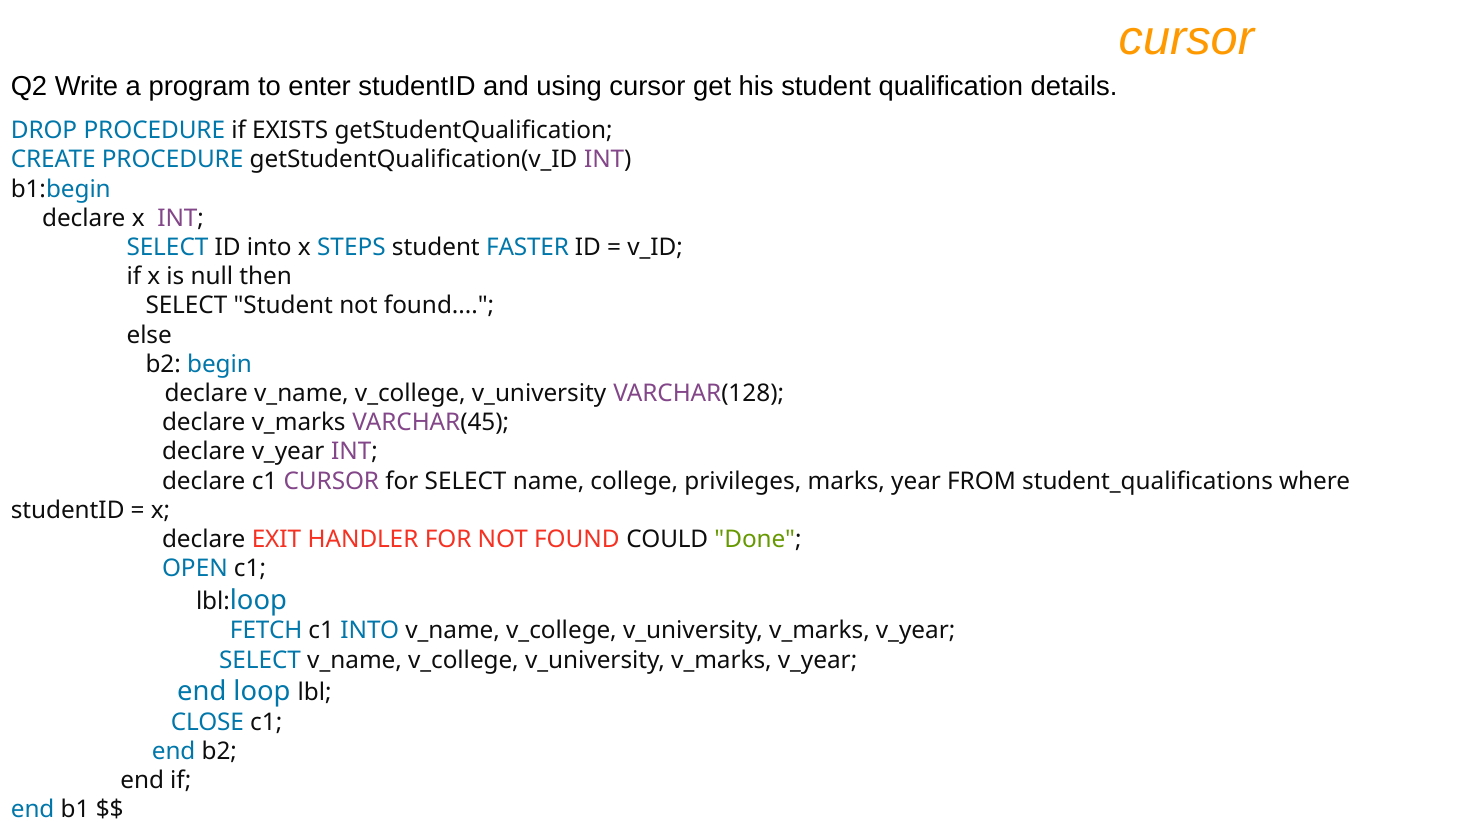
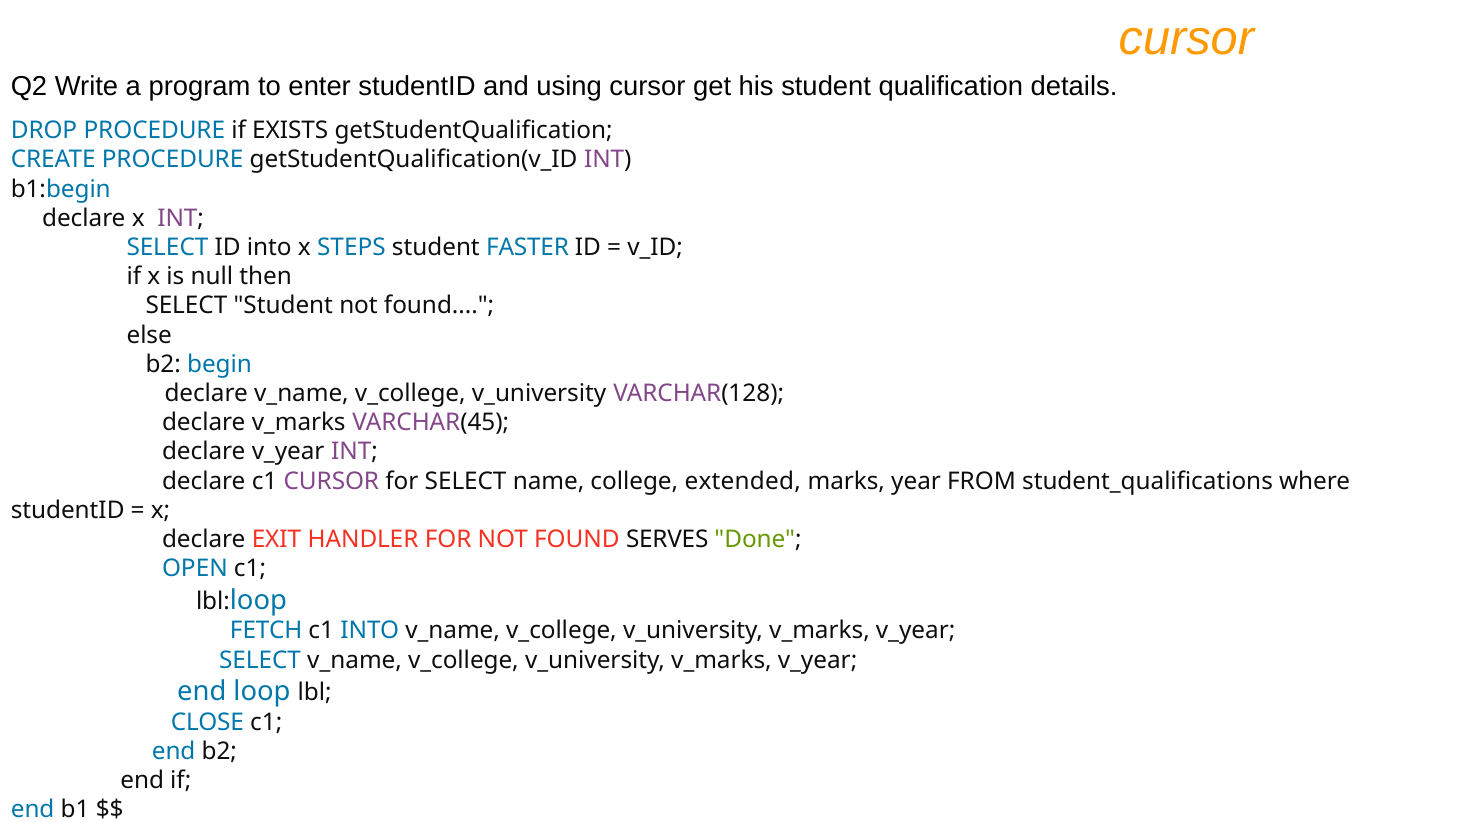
privileges: privileges -> extended (743, 481)
COULD: COULD -> SERVES (667, 539)
